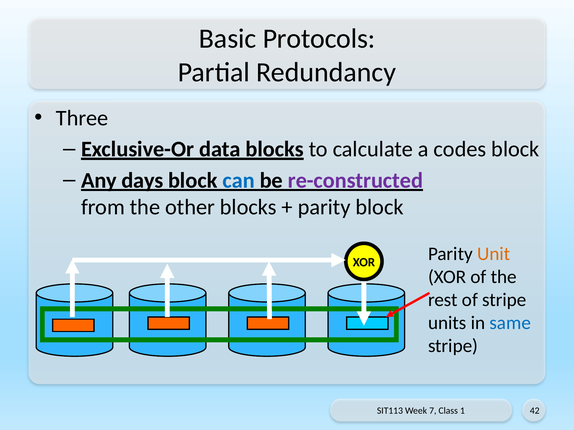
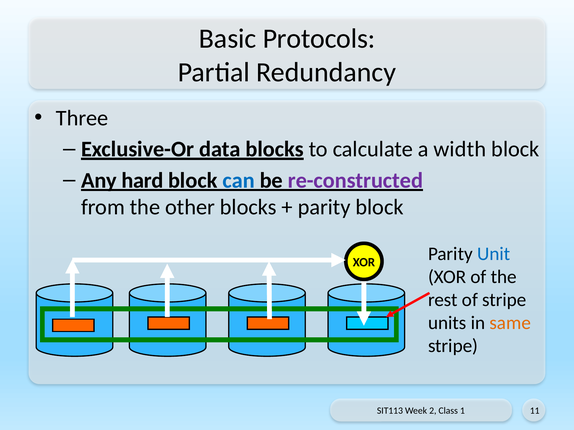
codes: codes -> width (460, 149)
days: days -> hard (142, 181)
Unit colour: orange -> blue (494, 254)
same colour: blue -> orange (510, 323)
7: 7 -> 2 (433, 411)
42: 42 -> 11 (535, 411)
